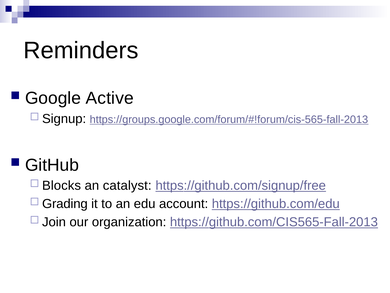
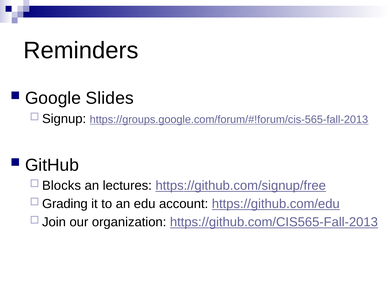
Active: Active -> Slides (110, 98)
catalyst: catalyst -> lectures (127, 185)
